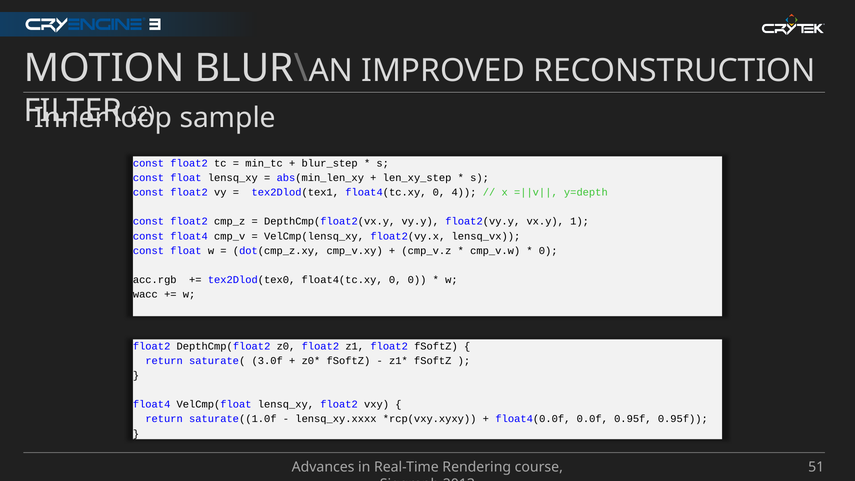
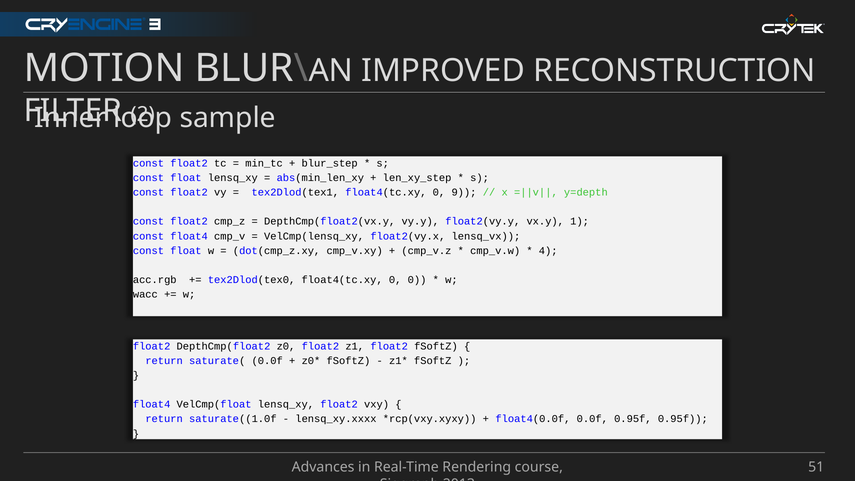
4: 4 -> 9 (464, 192)
0: 0 -> 4 (548, 251)
saturate( 3.0f: 3.0f -> 0.0f (267, 361)
